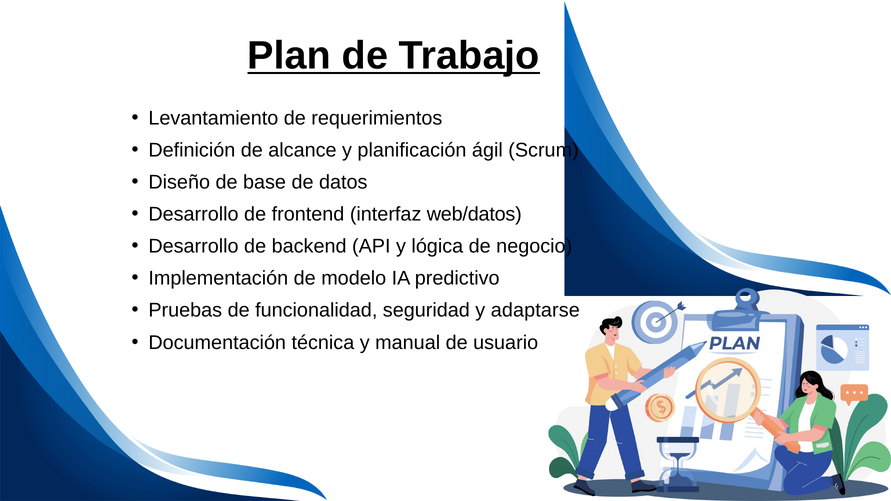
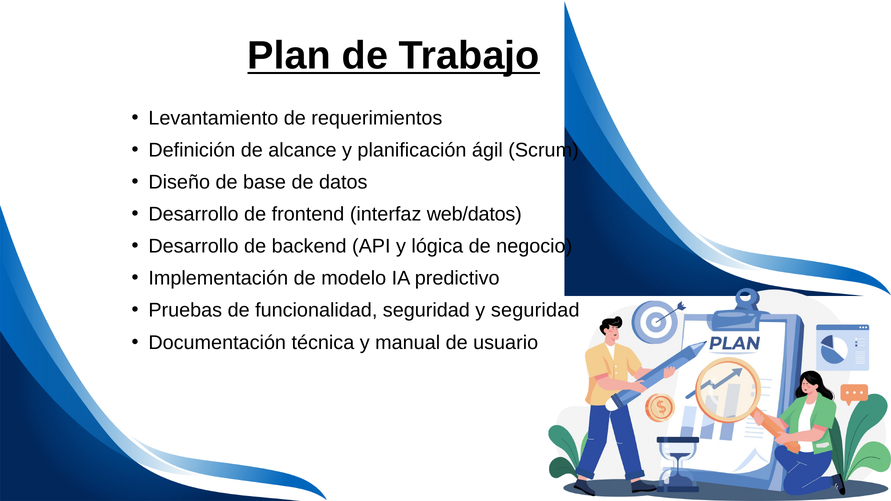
y adaptarse: adaptarse -> seguridad (535, 311)
